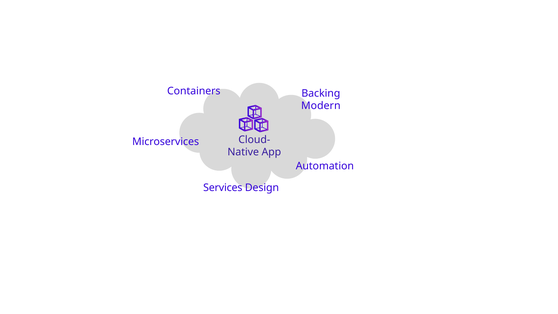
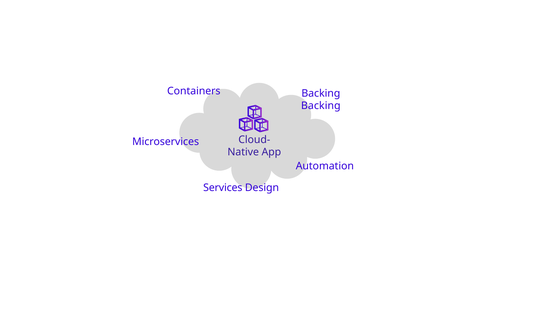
Modern: Modern -> Backing (321, 106)
